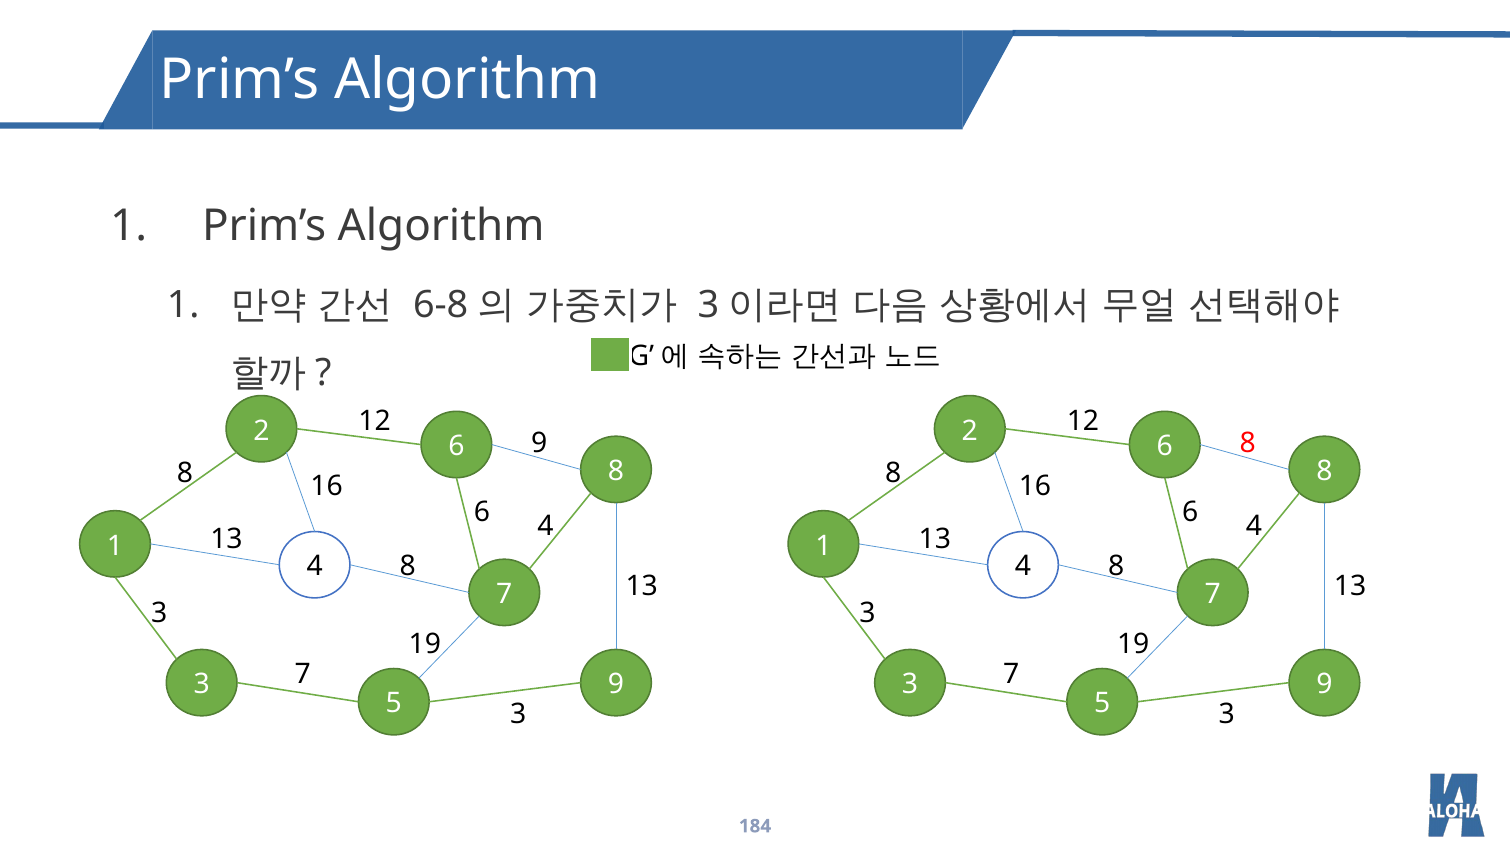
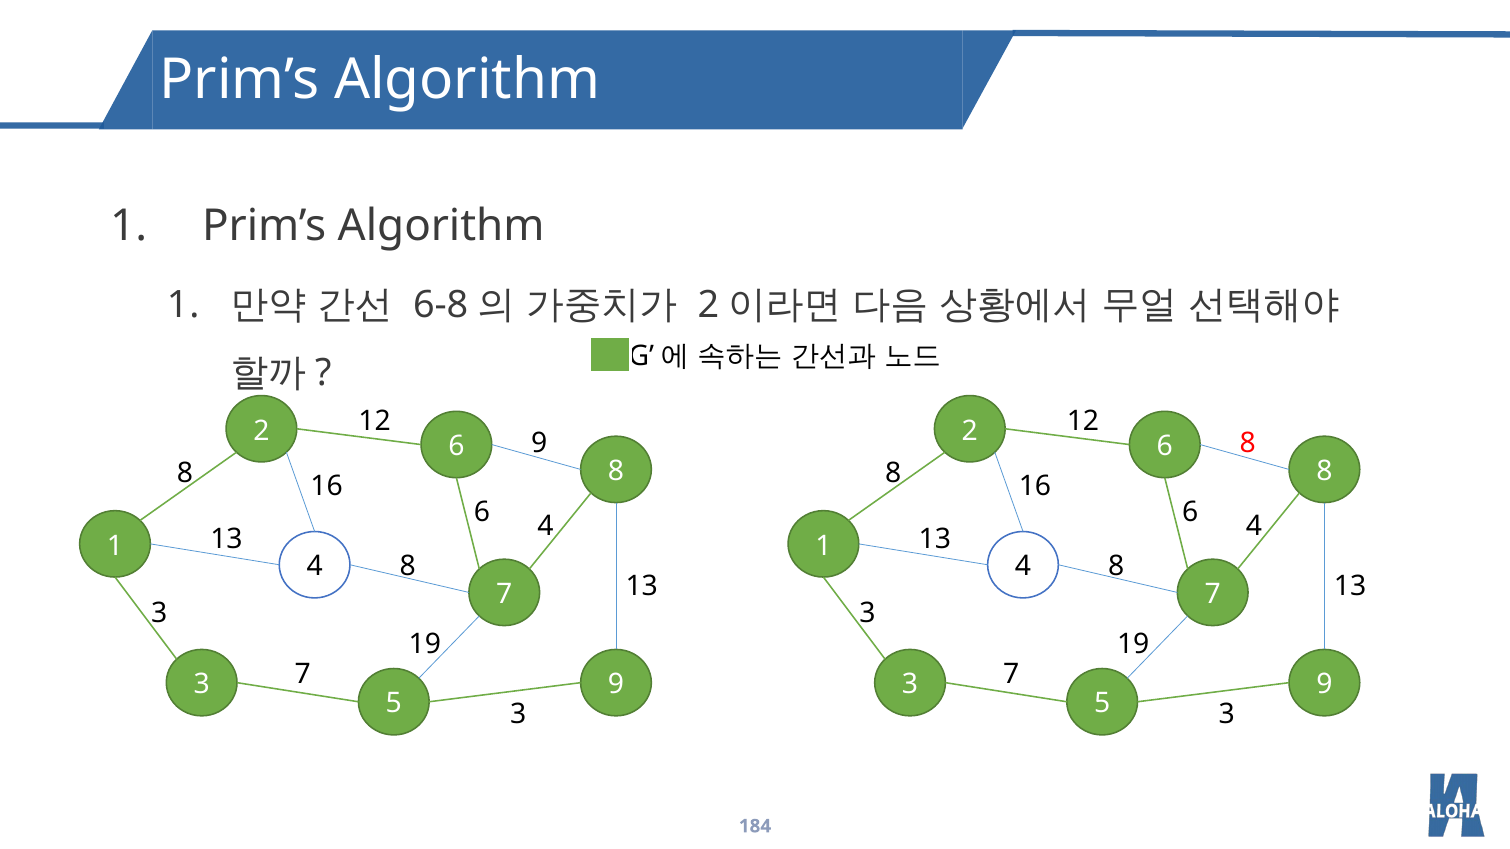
3: 3 -> 2 (708, 306)
